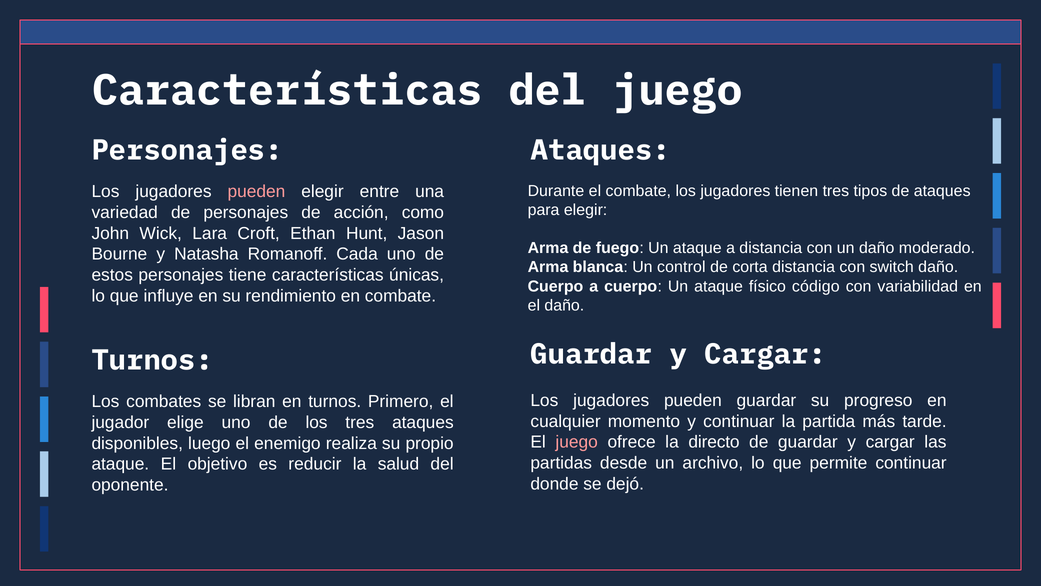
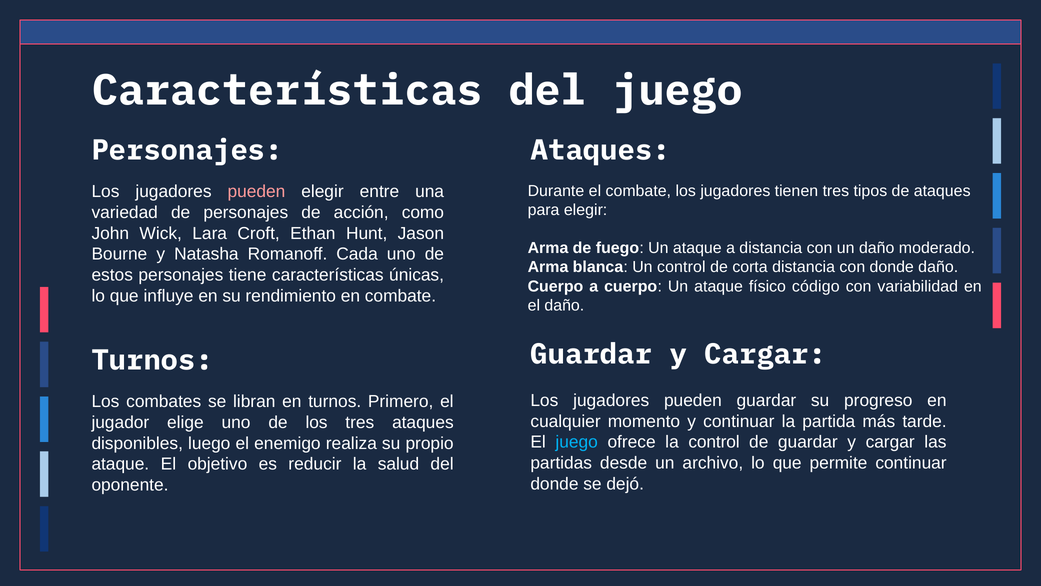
con switch: switch -> donde (892, 267)
juego colour: pink -> light blue (577, 442)
la directo: directo -> control (714, 442)
